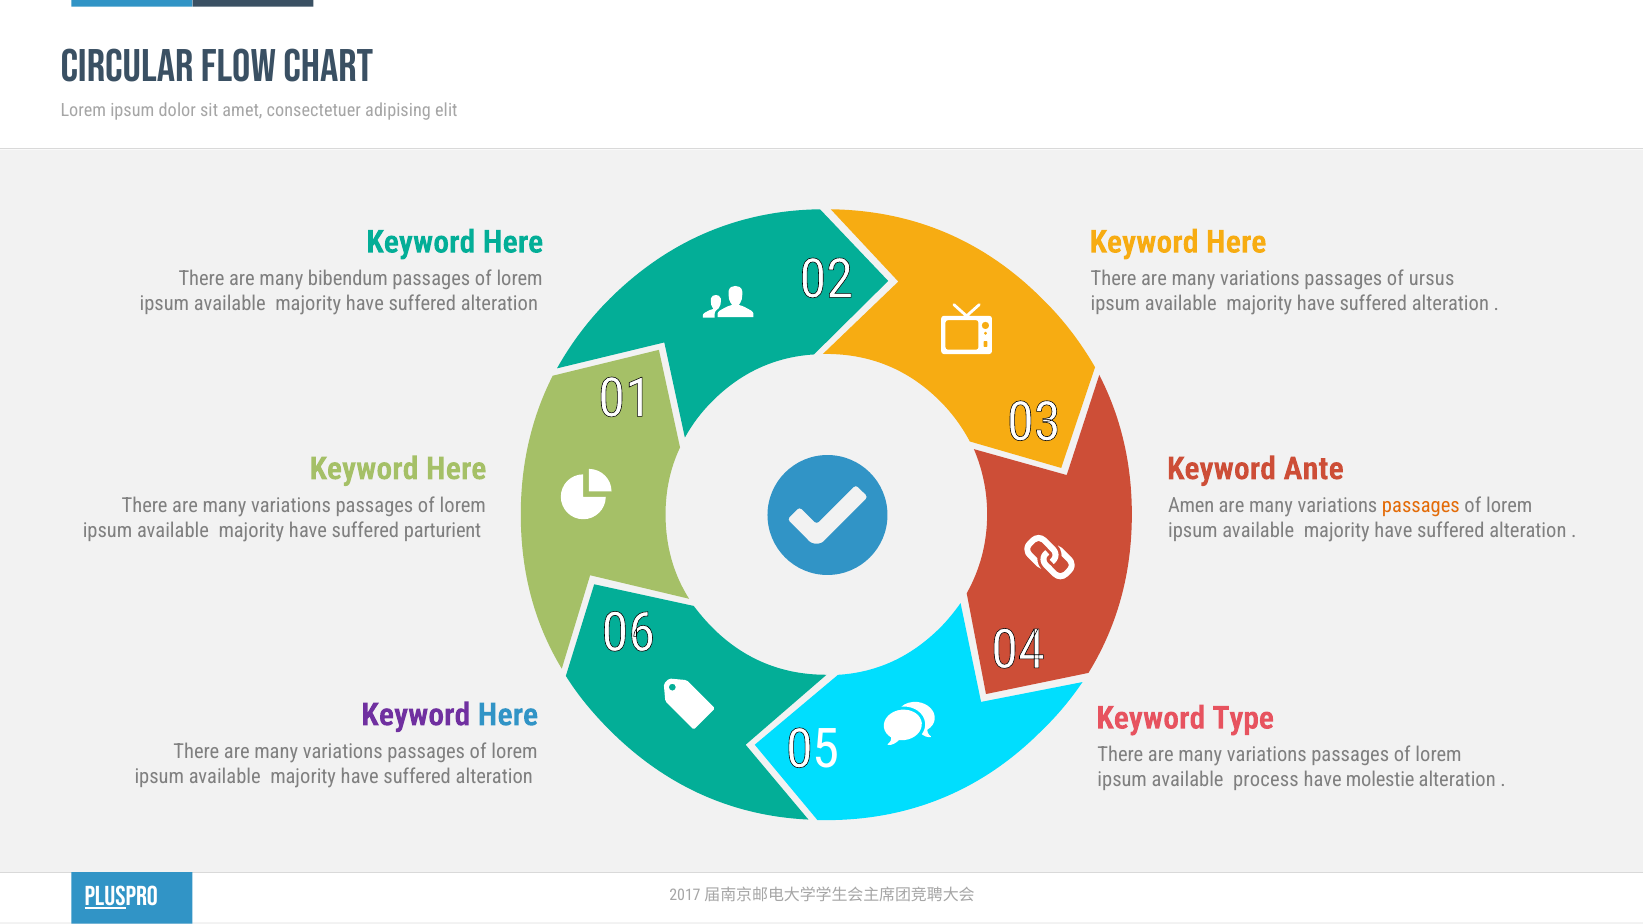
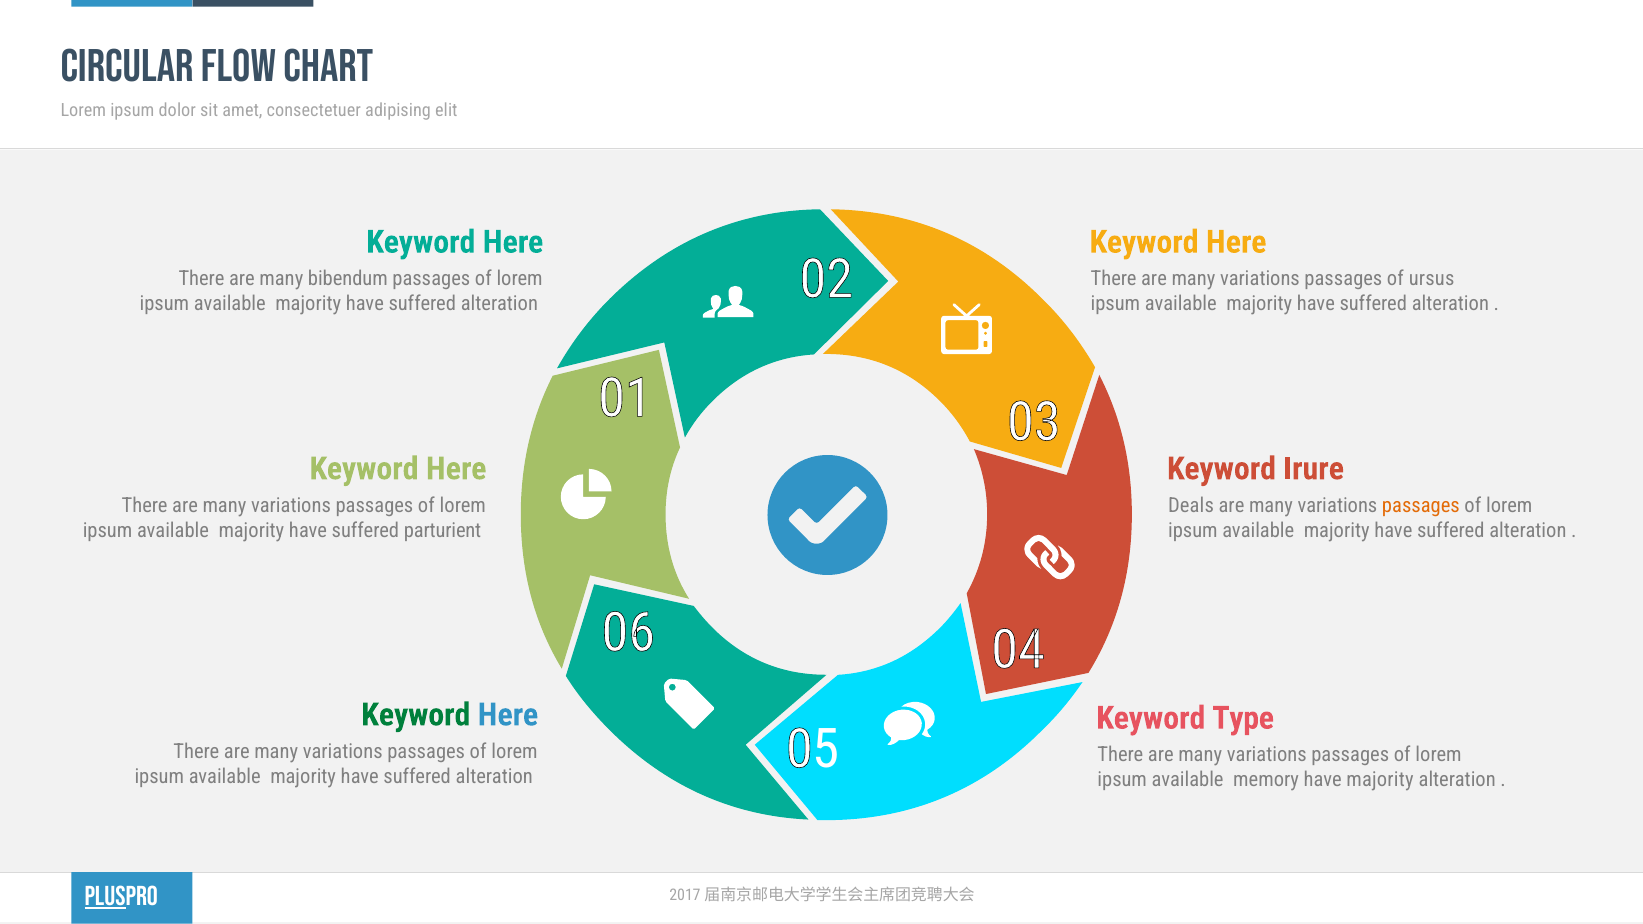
Ante: Ante -> Irure (1314, 469)
Amen: Amen -> Deals (1191, 506)
Keyword colour: purple -> green (416, 715)
process: process -> memory (1266, 780)
have molestie: molestie -> majority (1380, 780)
